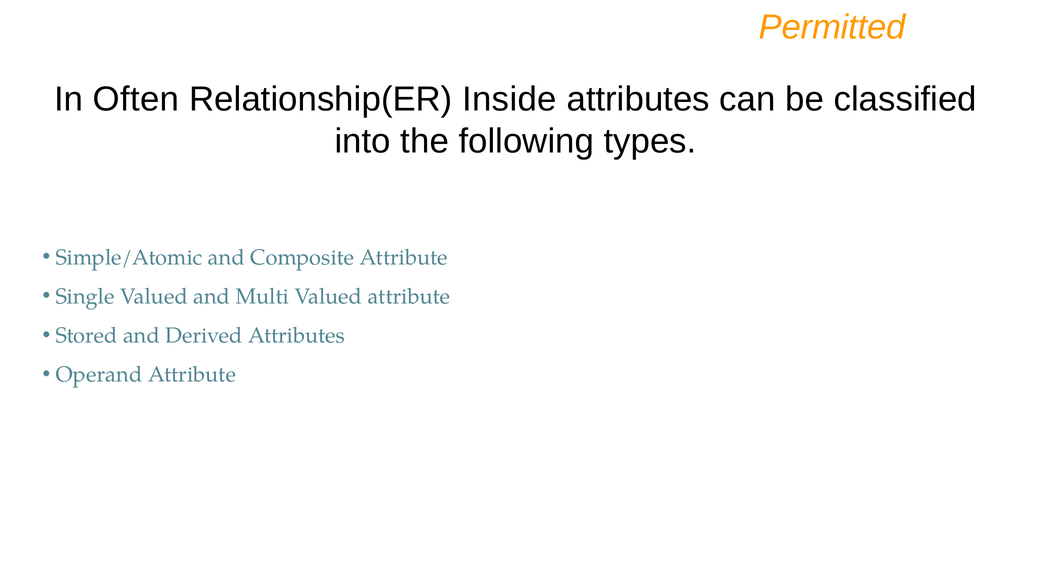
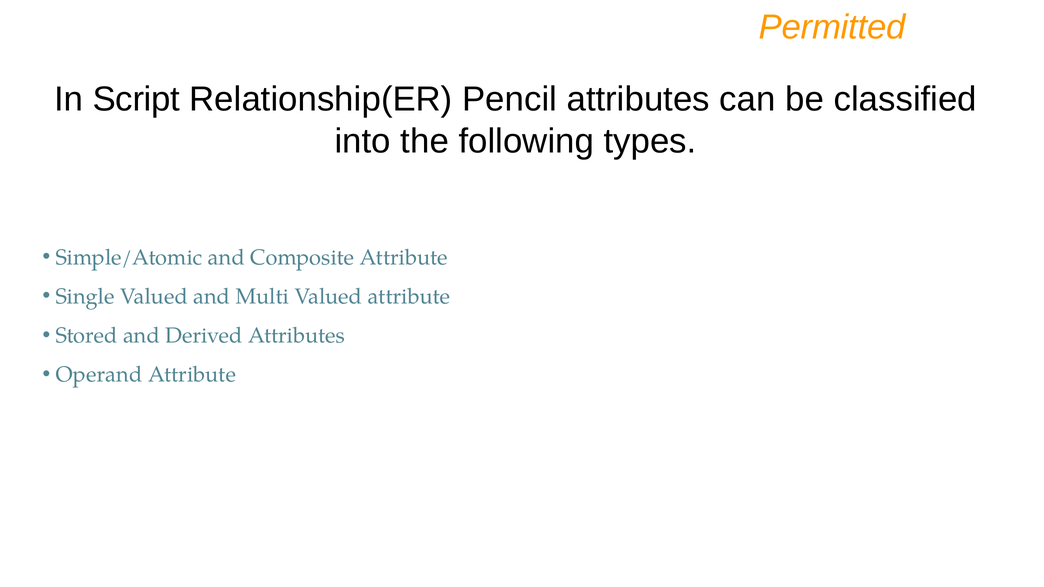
Often: Often -> Script (136, 99)
Inside: Inside -> Pencil (510, 99)
